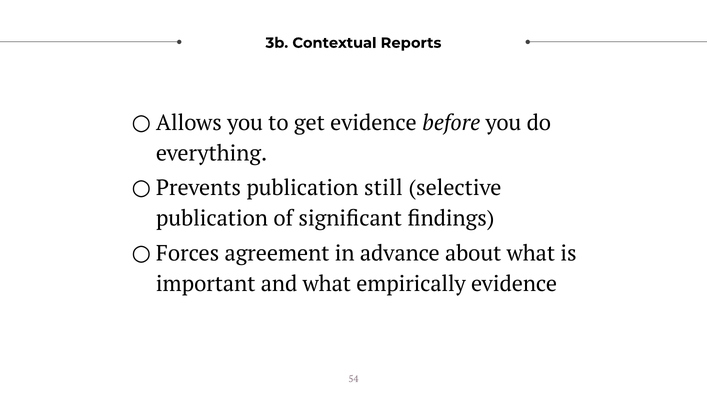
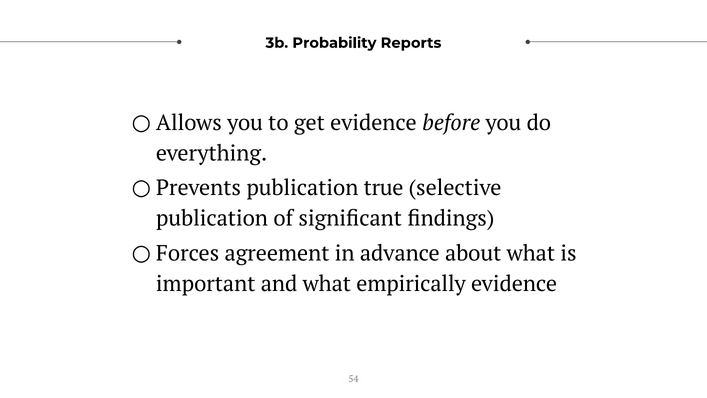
Contextual: Contextual -> Probability (334, 43)
still: still -> true (384, 188)
